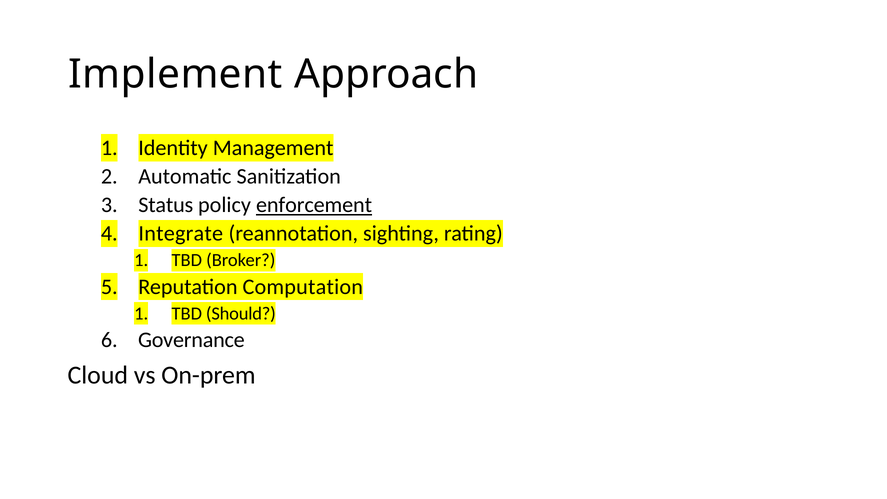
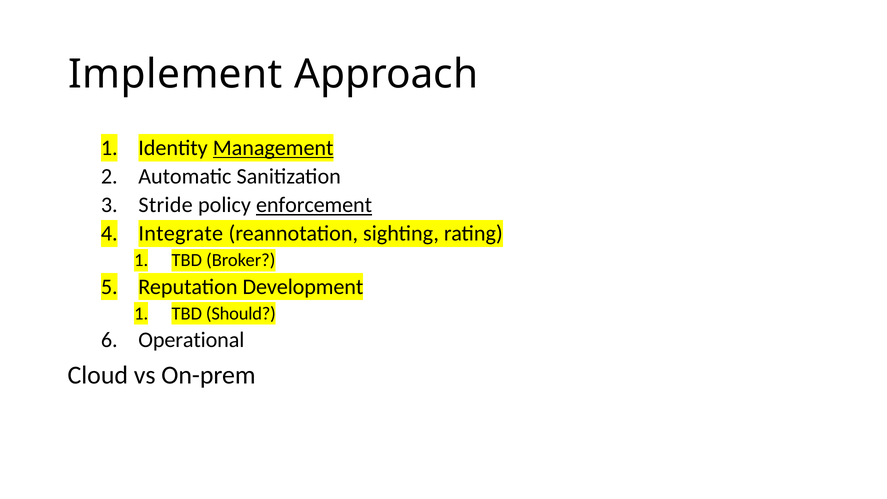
Management underline: none -> present (273, 148)
Status: Status -> Stride (166, 205)
Computation: Computation -> Development (303, 287)
Governance: Governance -> Operational (191, 340)
